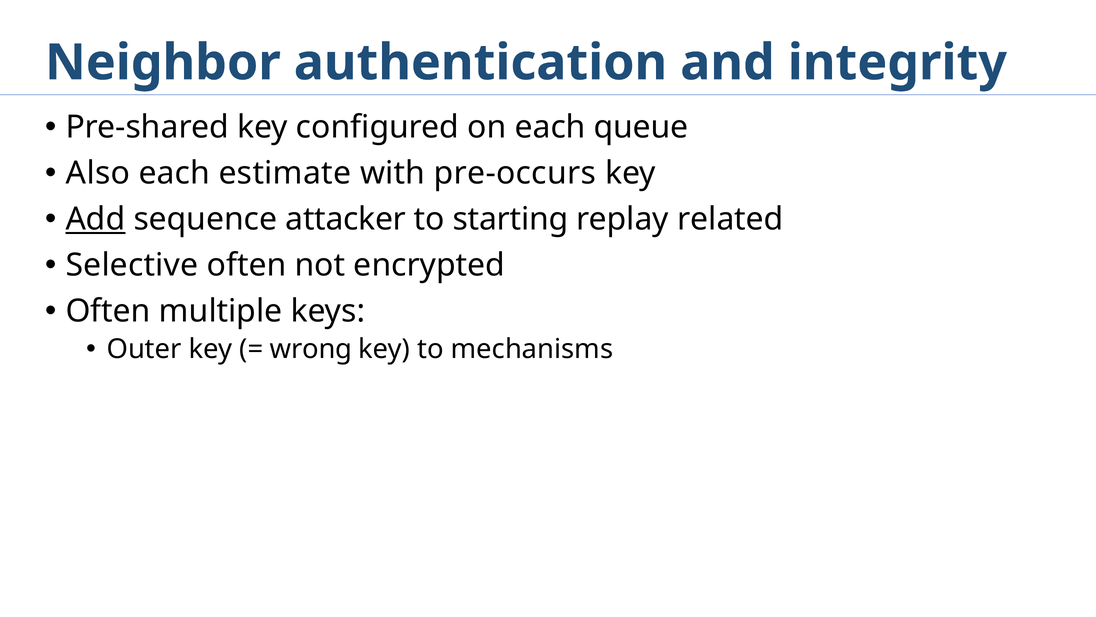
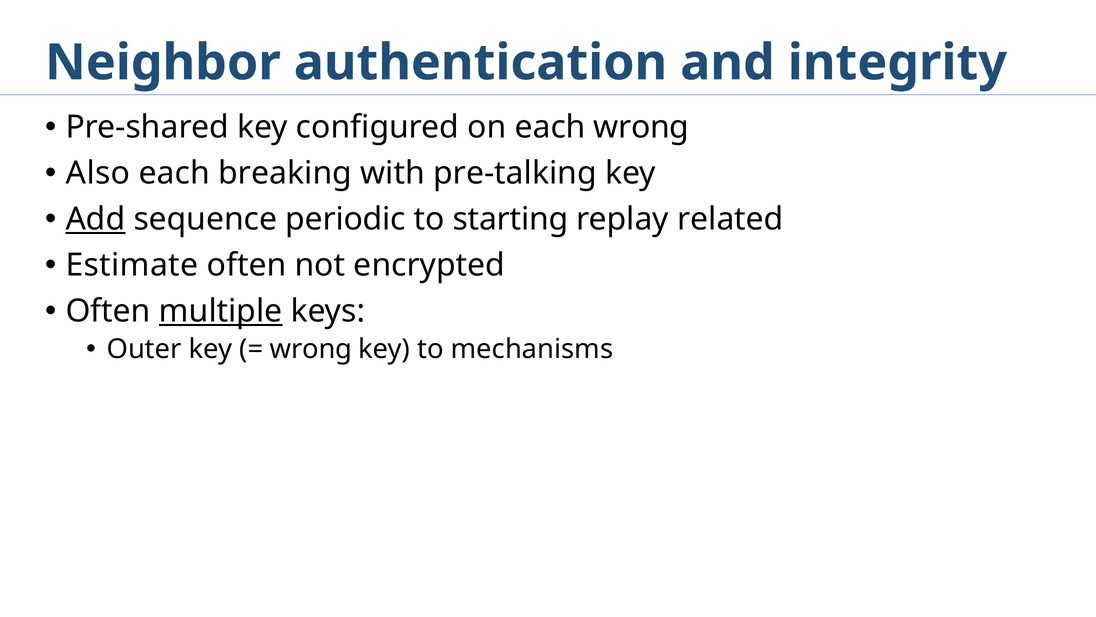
each queue: queue -> wrong (641, 127)
estimate: estimate -> breaking (285, 173)
pre-occurs: pre-occurs -> pre-talking (515, 173)
attacker: attacker -> periodic (346, 219)
Selective: Selective -> Estimate (132, 265)
multiple underline: none -> present (221, 311)
